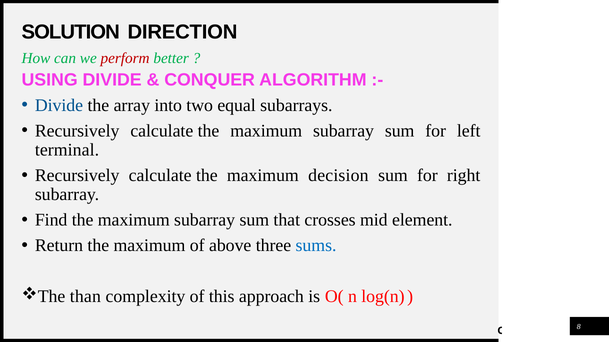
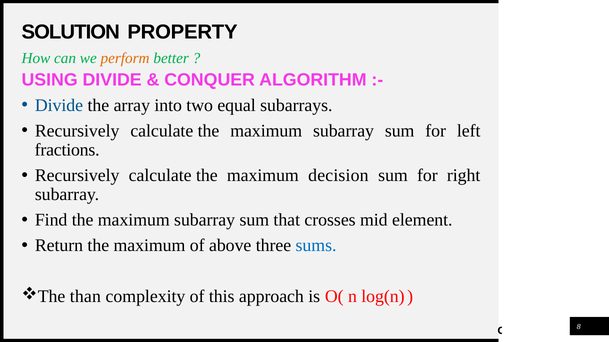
DIRECTION: DIRECTION -> PROPERTY (182, 32)
perform colour: red -> orange (125, 58)
terminal: terminal -> fractions (67, 150)
